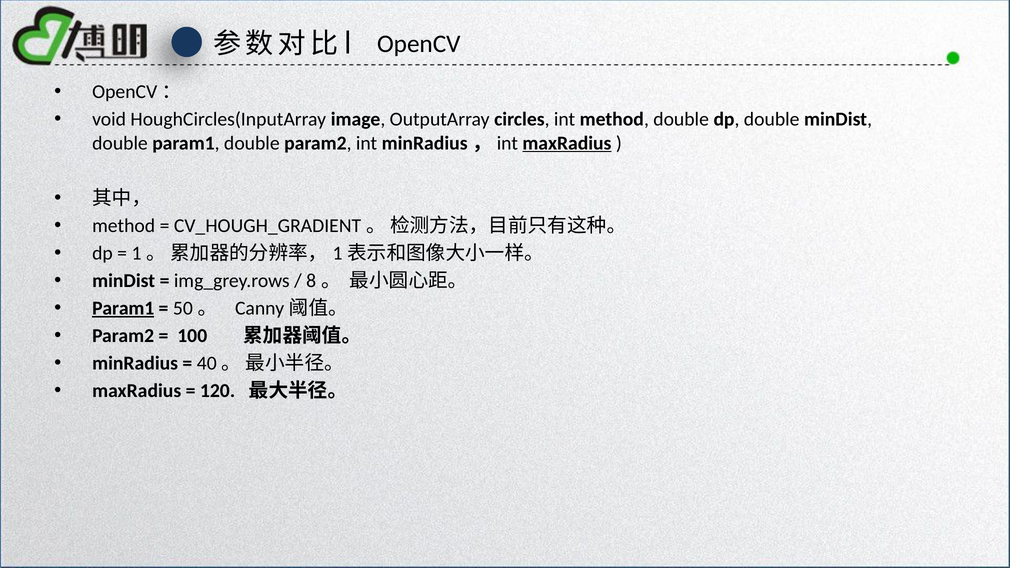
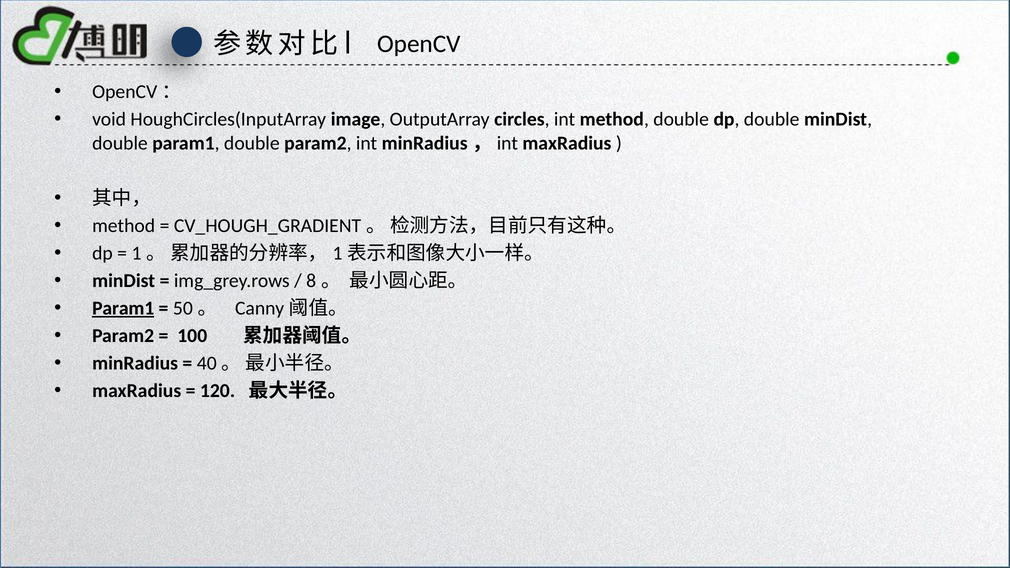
maxRadius underline: present -> none (567, 143)
